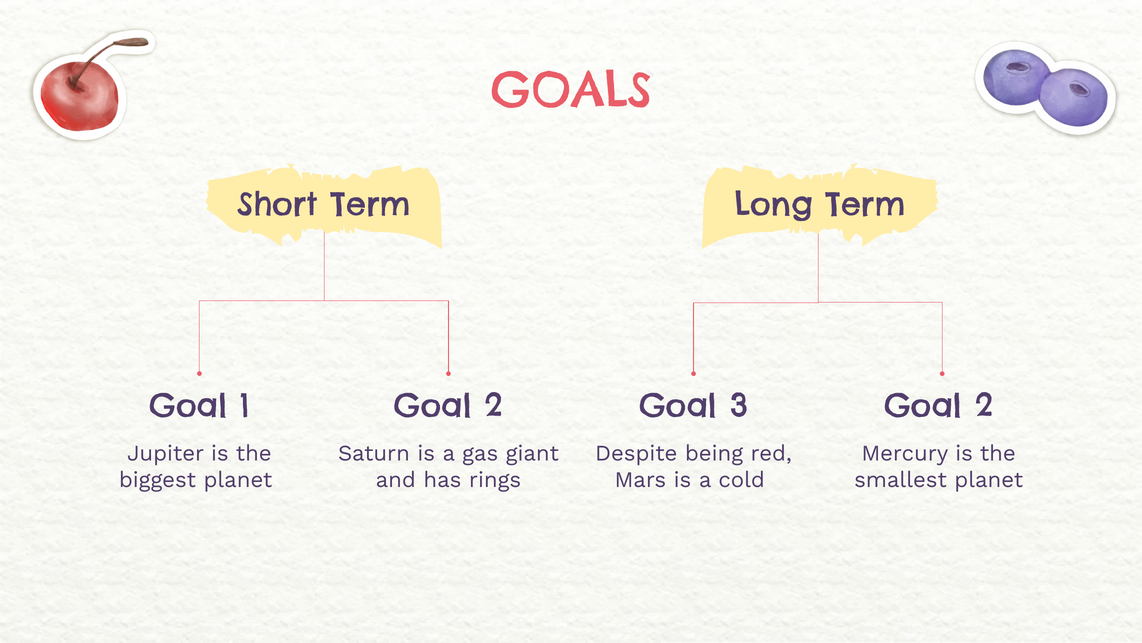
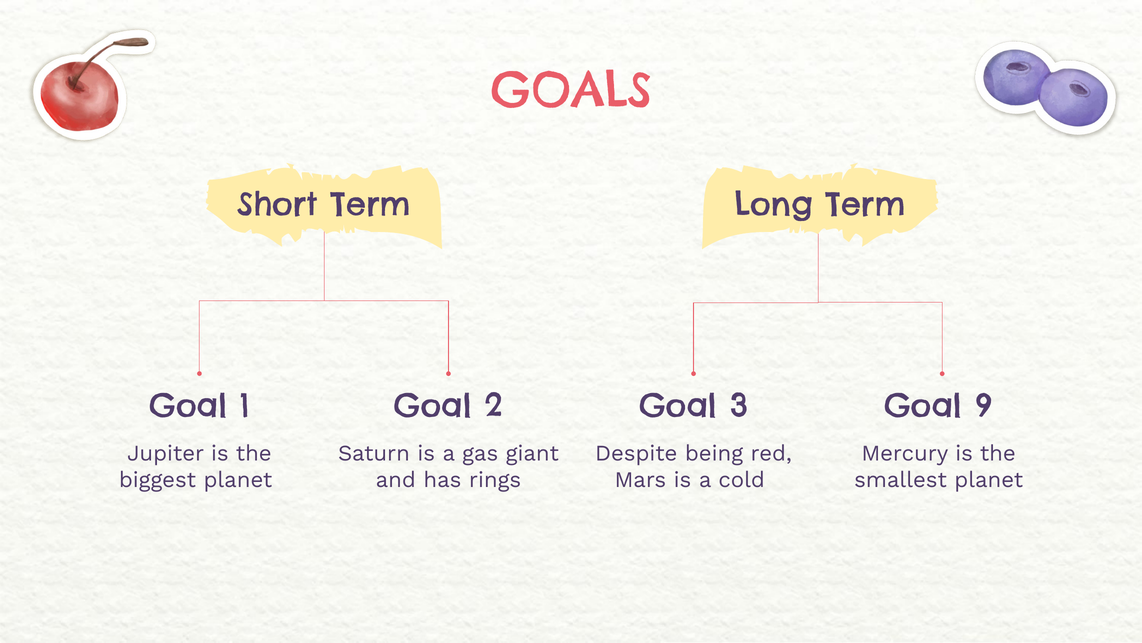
2: 2 -> 9 (984, 406)
